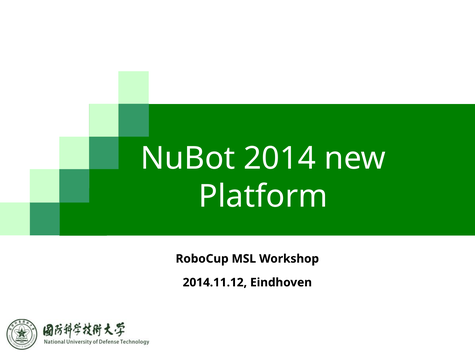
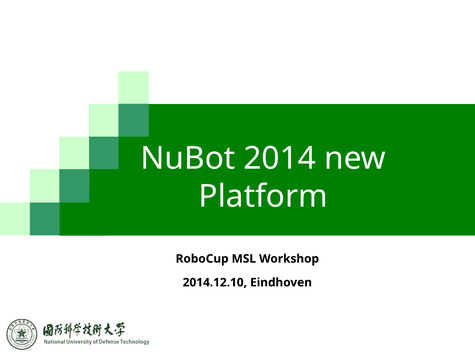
2014.11.12: 2014.11.12 -> 2014.12.10 (215, 283)
